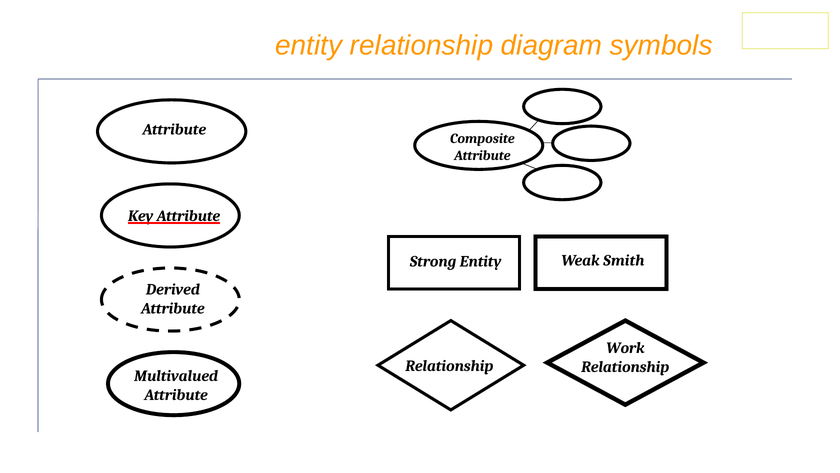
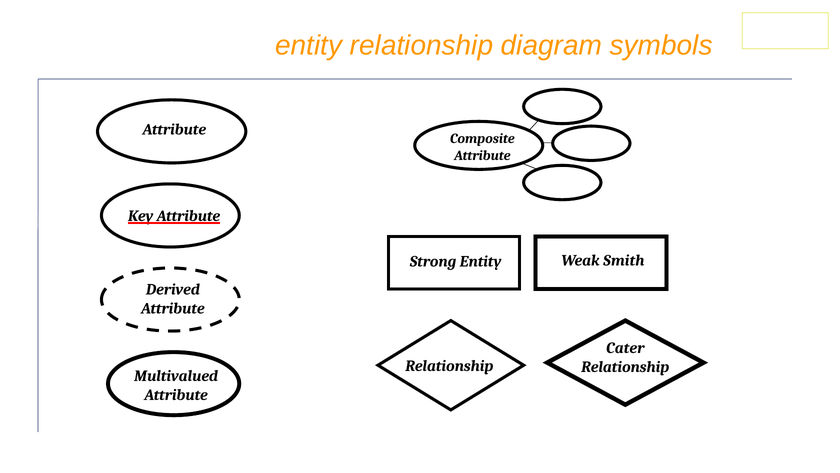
Work: Work -> Cater (625, 348)
